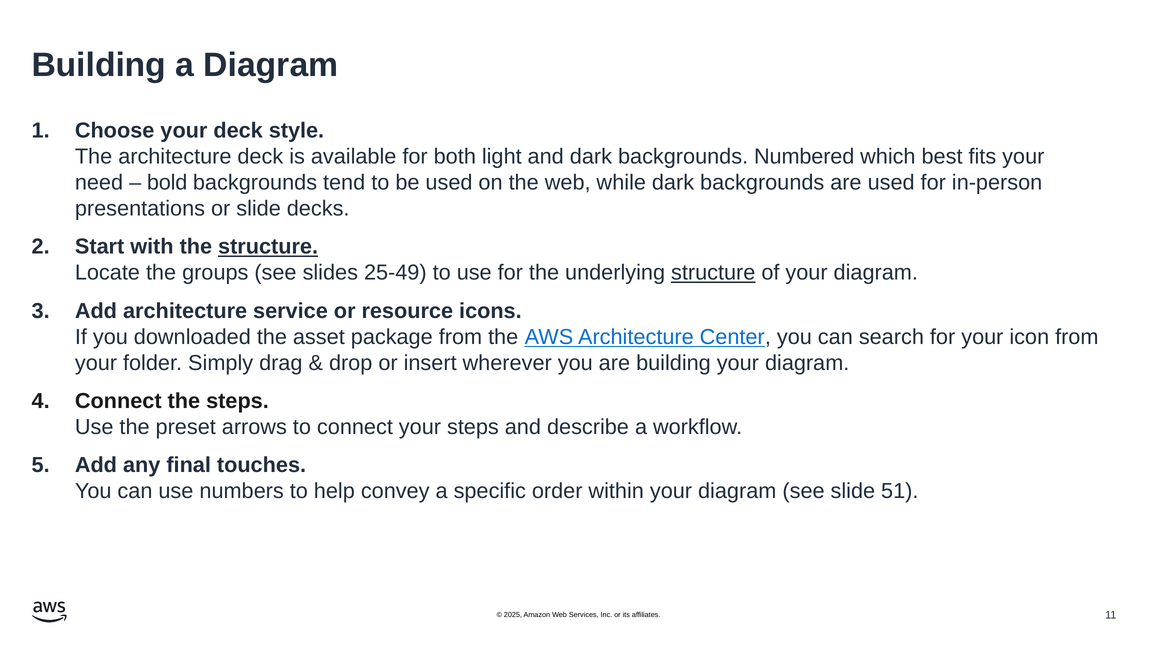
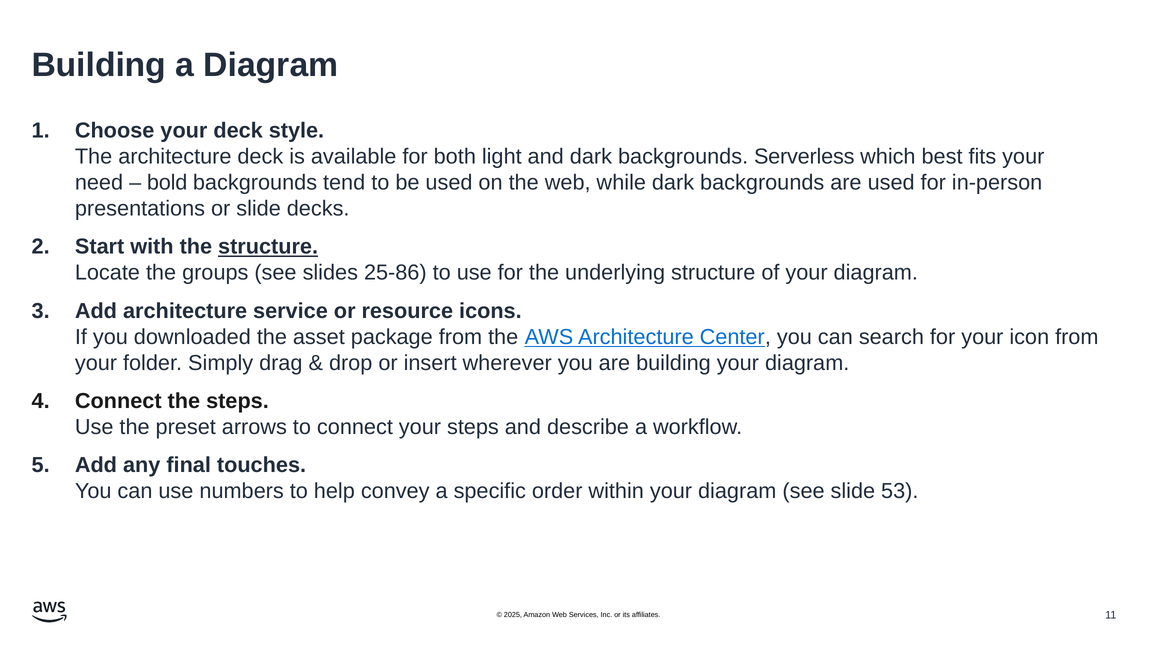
Numbered: Numbered -> Serverless (804, 157)
25-49: 25-49 -> 25-86 (395, 273)
structure underline: present -> none (713, 273)
51: 51 -> 53 (900, 491)
